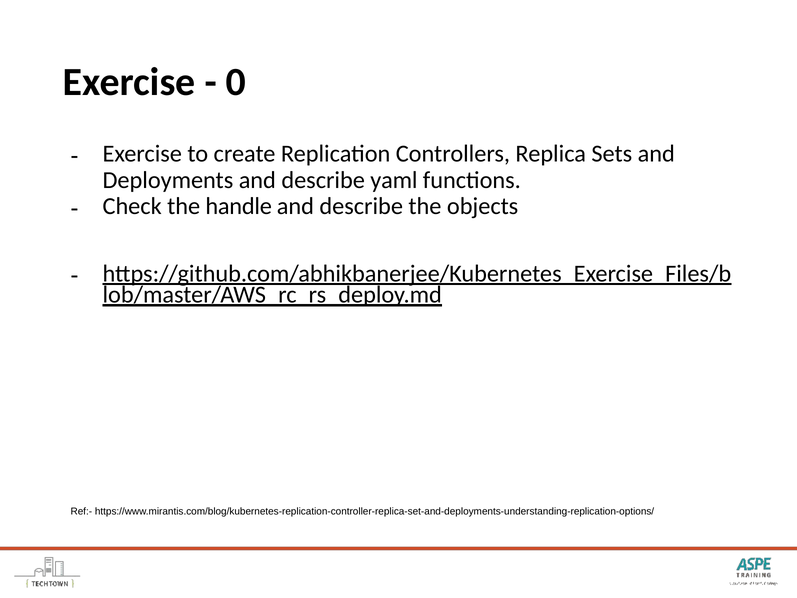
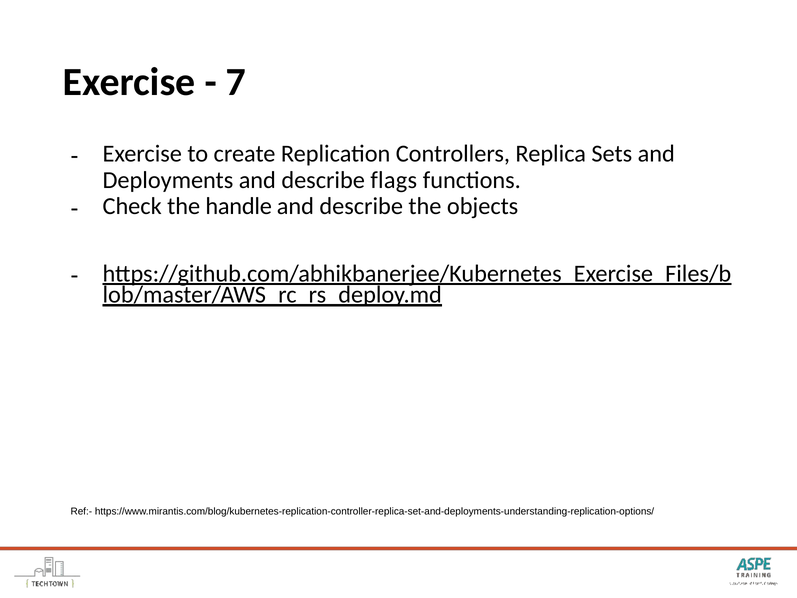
0: 0 -> 7 (236, 82)
yaml: yaml -> flags (394, 180)
